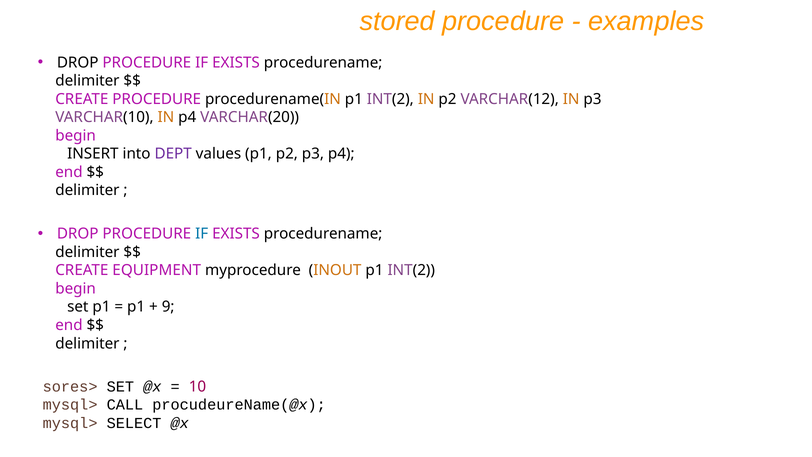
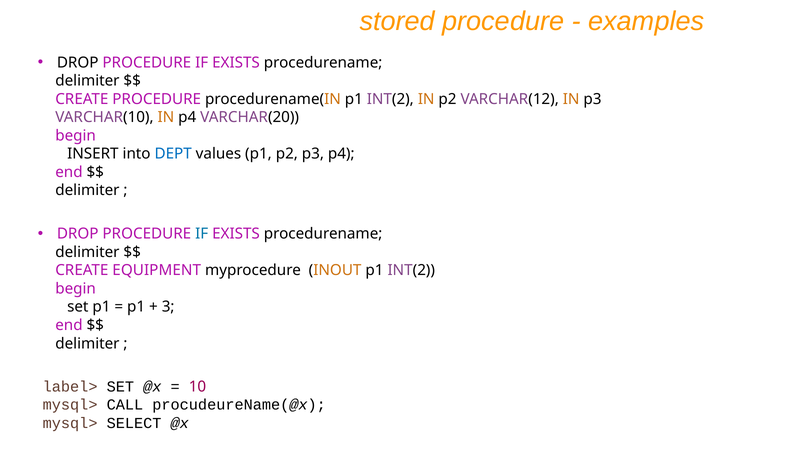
DEPT colour: purple -> blue (173, 154)
9: 9 -> 3 (168, 307)
sores>: sores> -> label> (70, 386)
